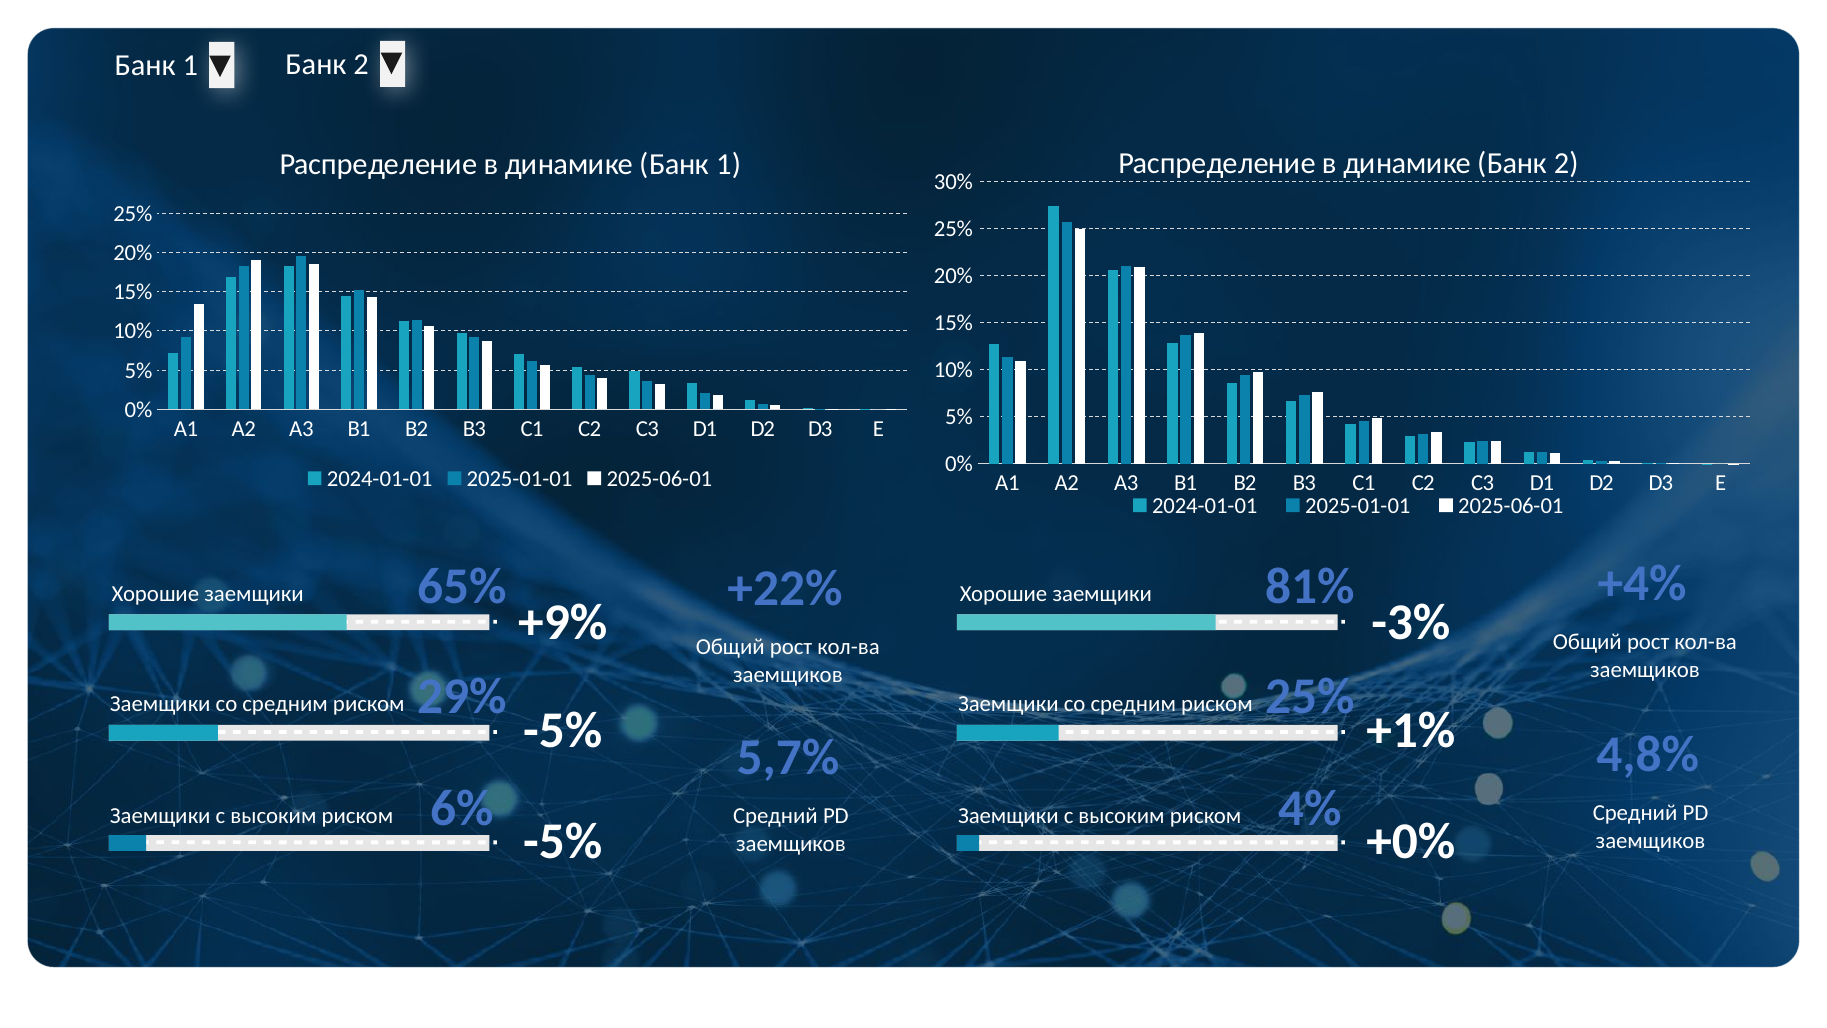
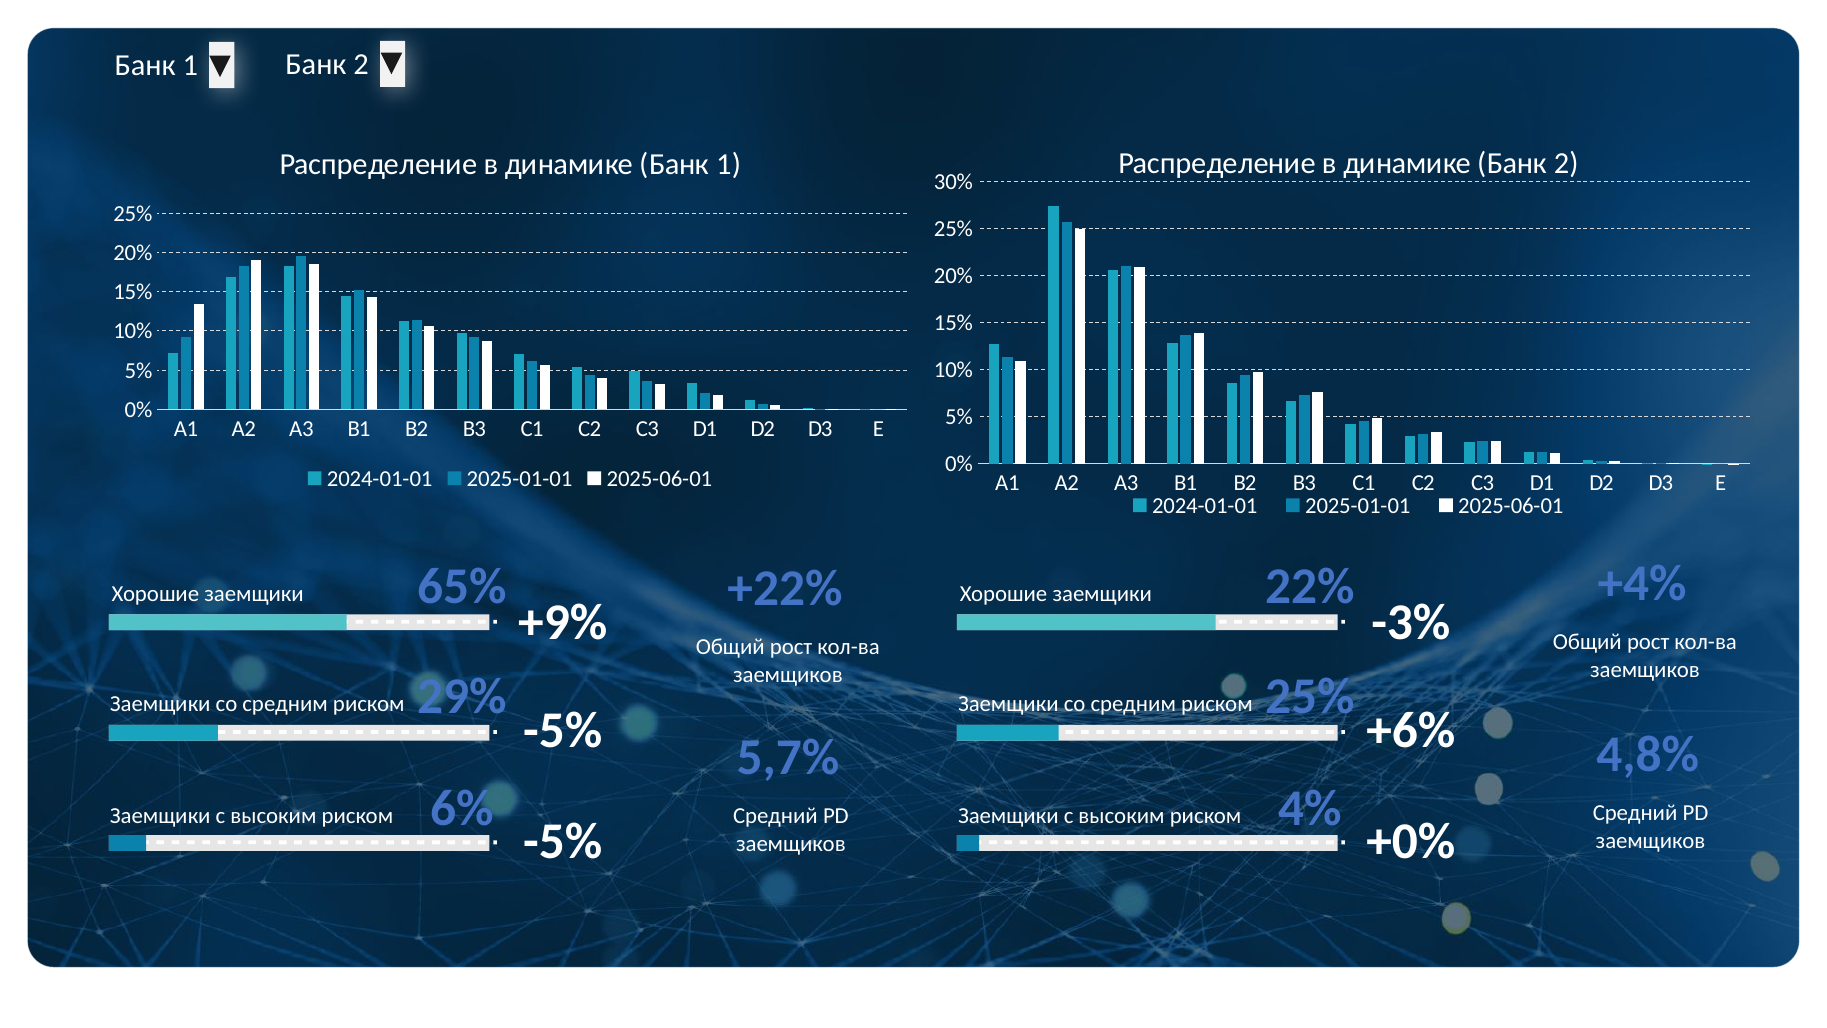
81%: 81% -> 22% (1310, 587)
+1%: +1% -> +6% (1411, 730)
